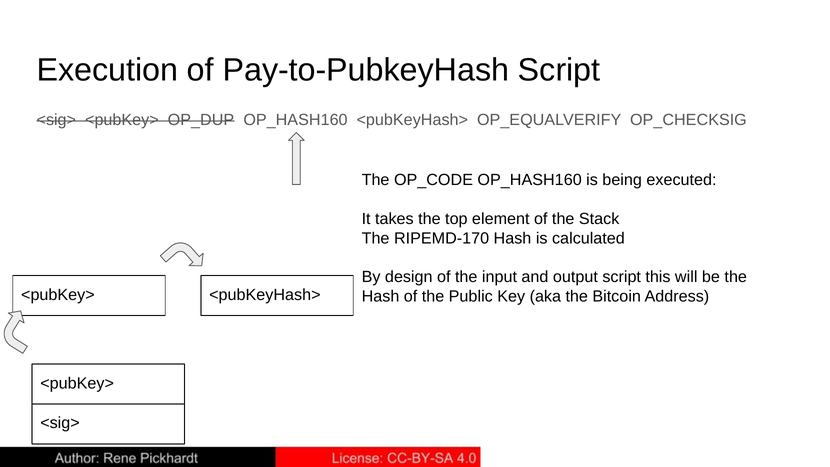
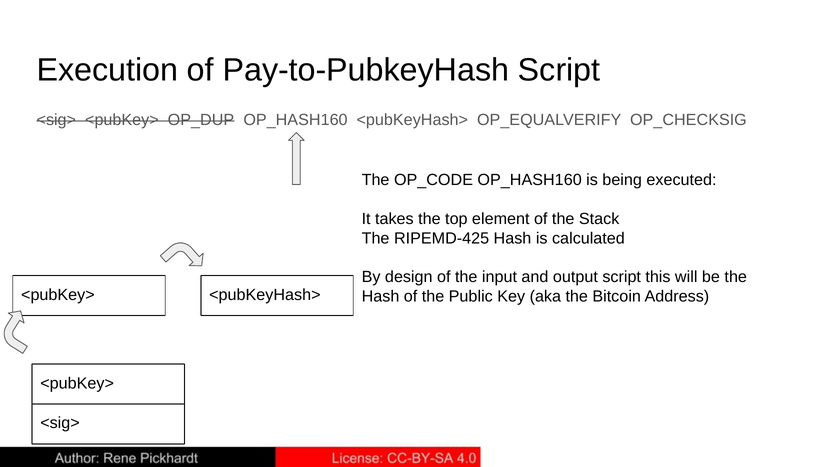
RIPEMD-170: RIPEMD-170 -> RIPEMD-425 (442, 238)
